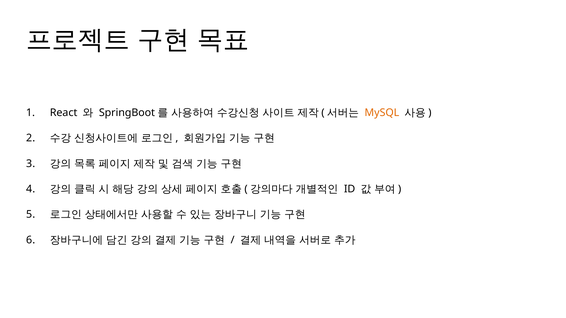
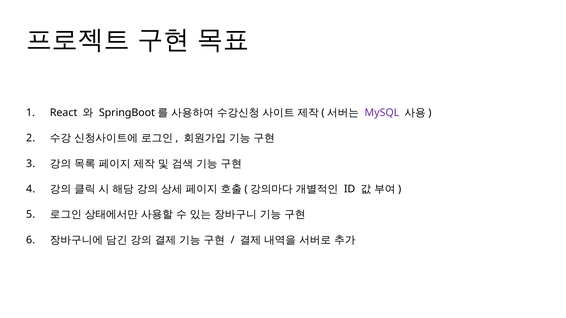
MySQL colour: orange -> purple (382, 113)
